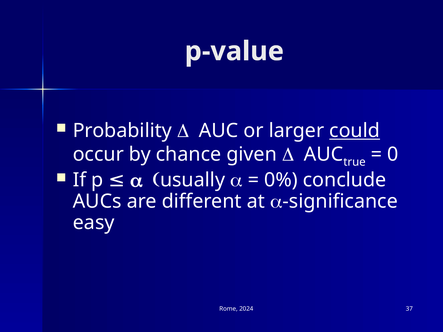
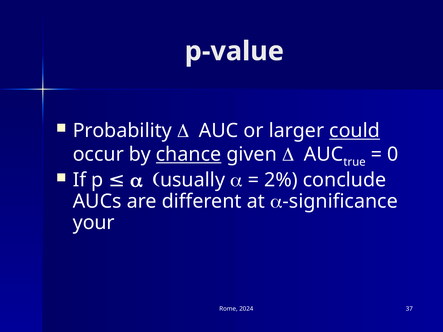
chance underline: none -> present (189, 154)
0%: 0% -> 2% (281, 180)
easy: easy -> your (94, 223)
